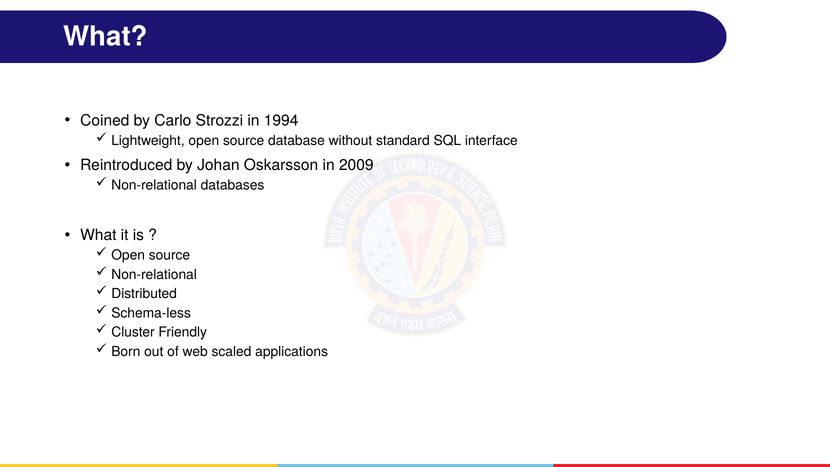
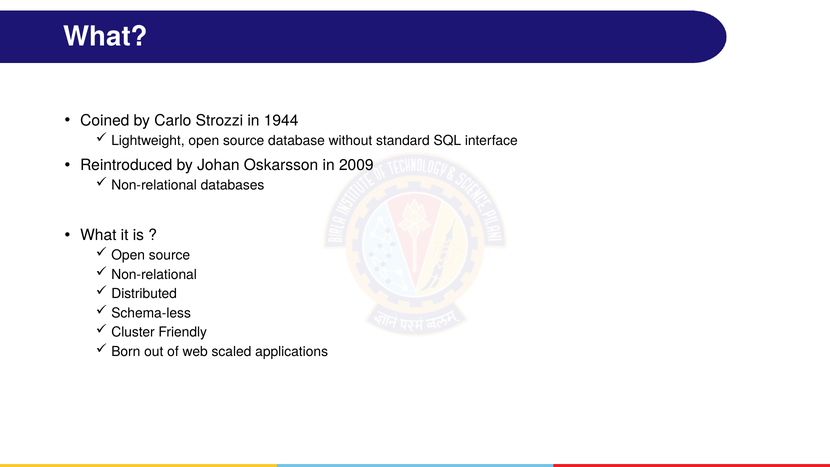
1994: 1994 -> 1944 (281, 120)
